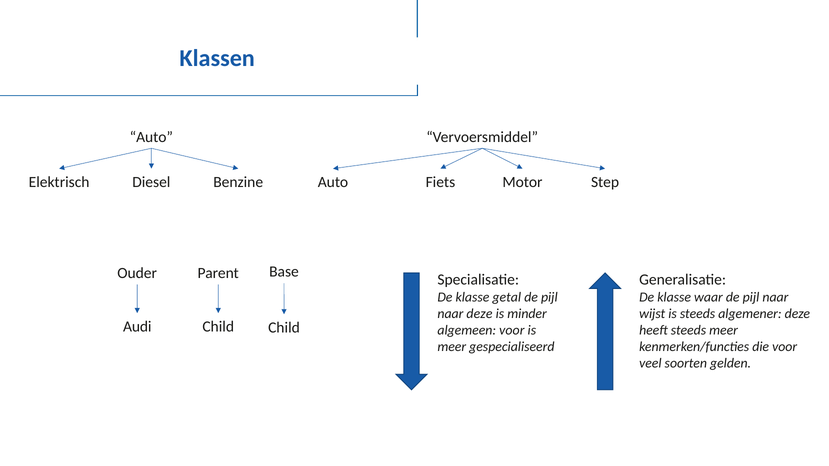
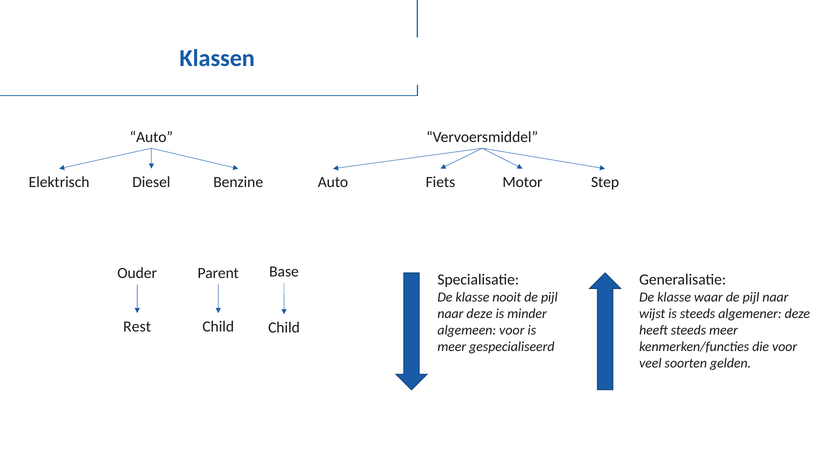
getal: getal -> nooit (507, 297)
Audi: Audi -> Rest (137, 327)
